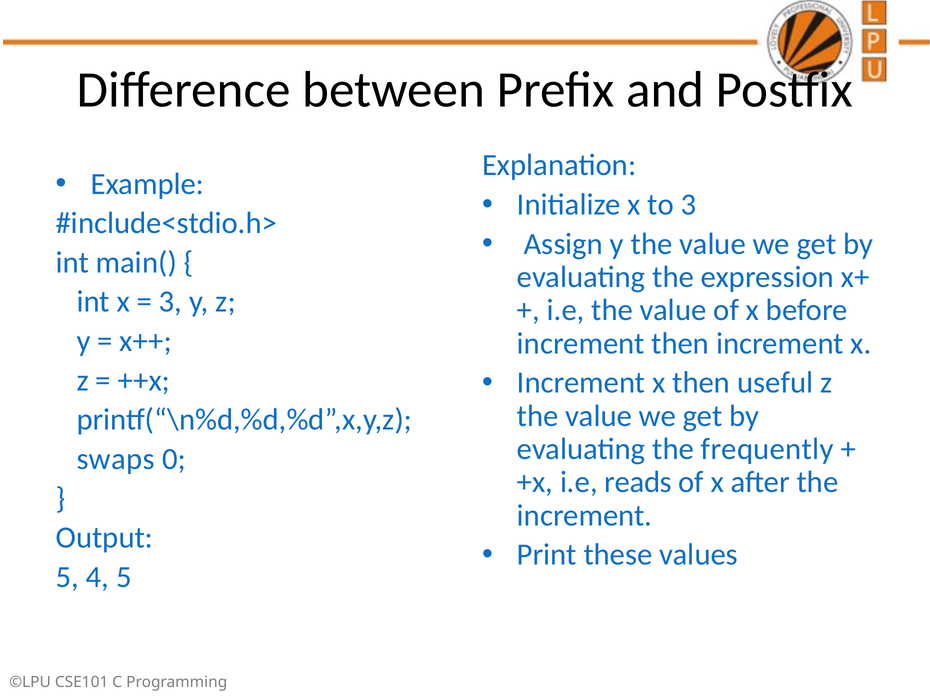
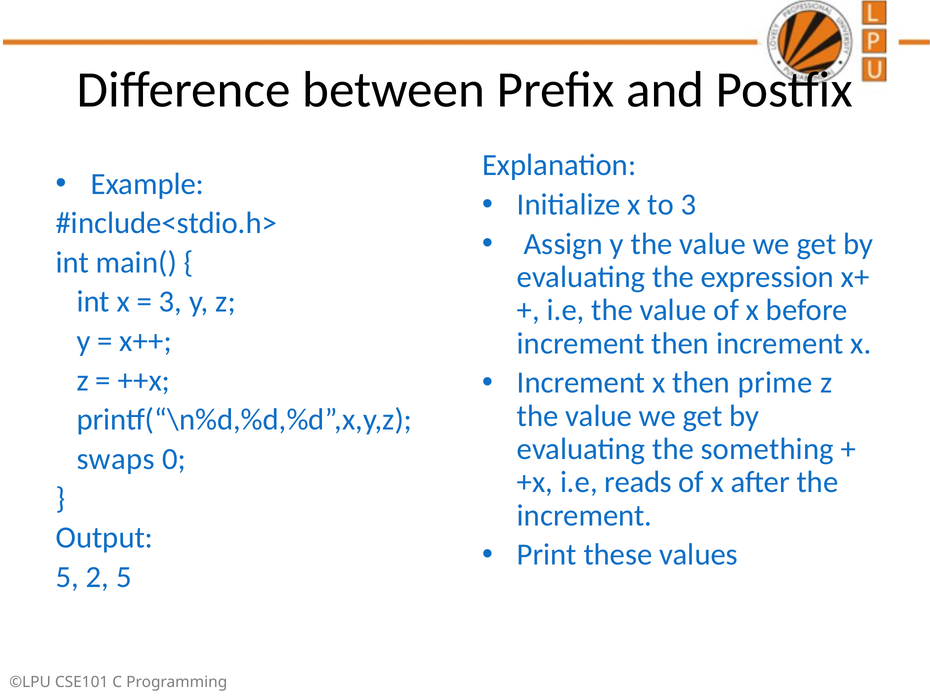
useful: useful -> prime (775, 382)
frequently: frequently -> something (767, 449)
4: 4 -> 2 (97, 577)
